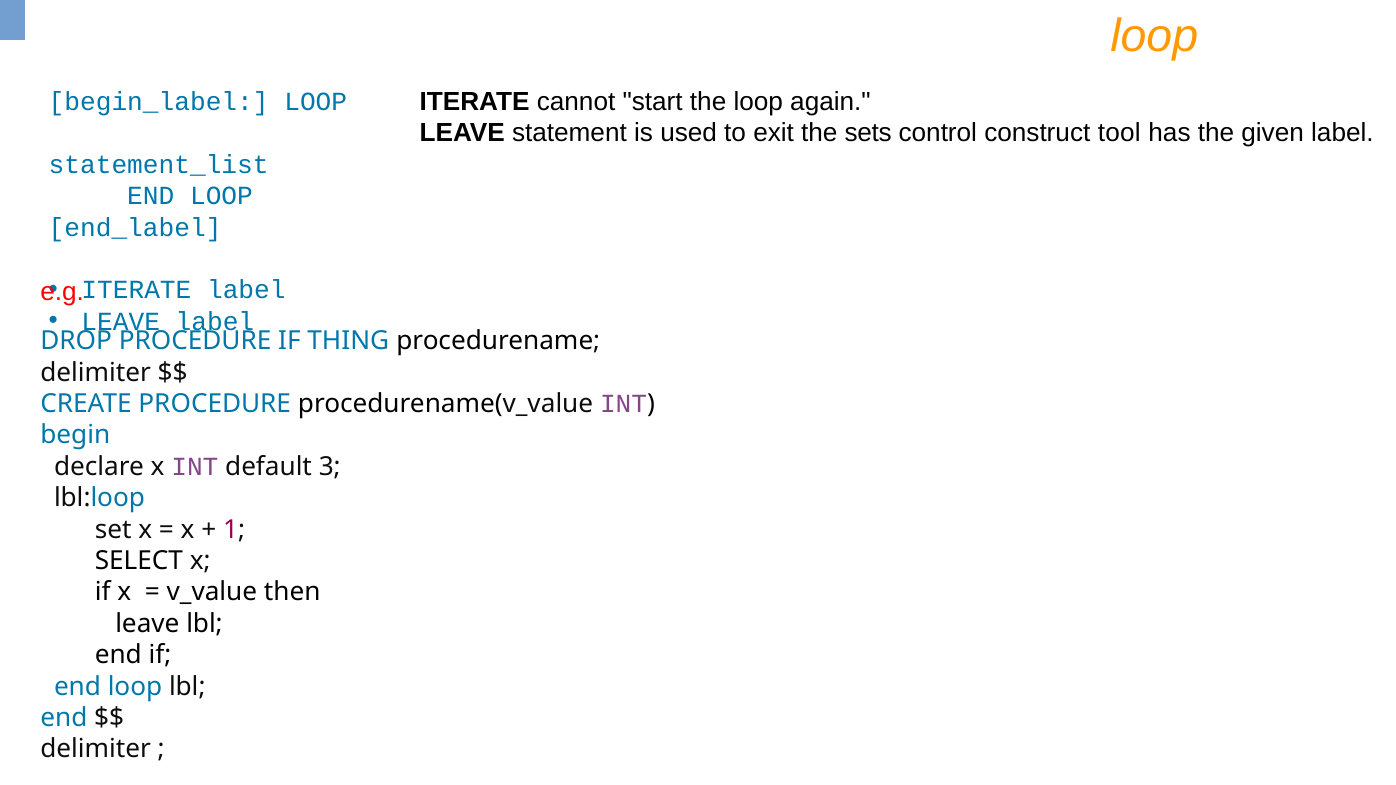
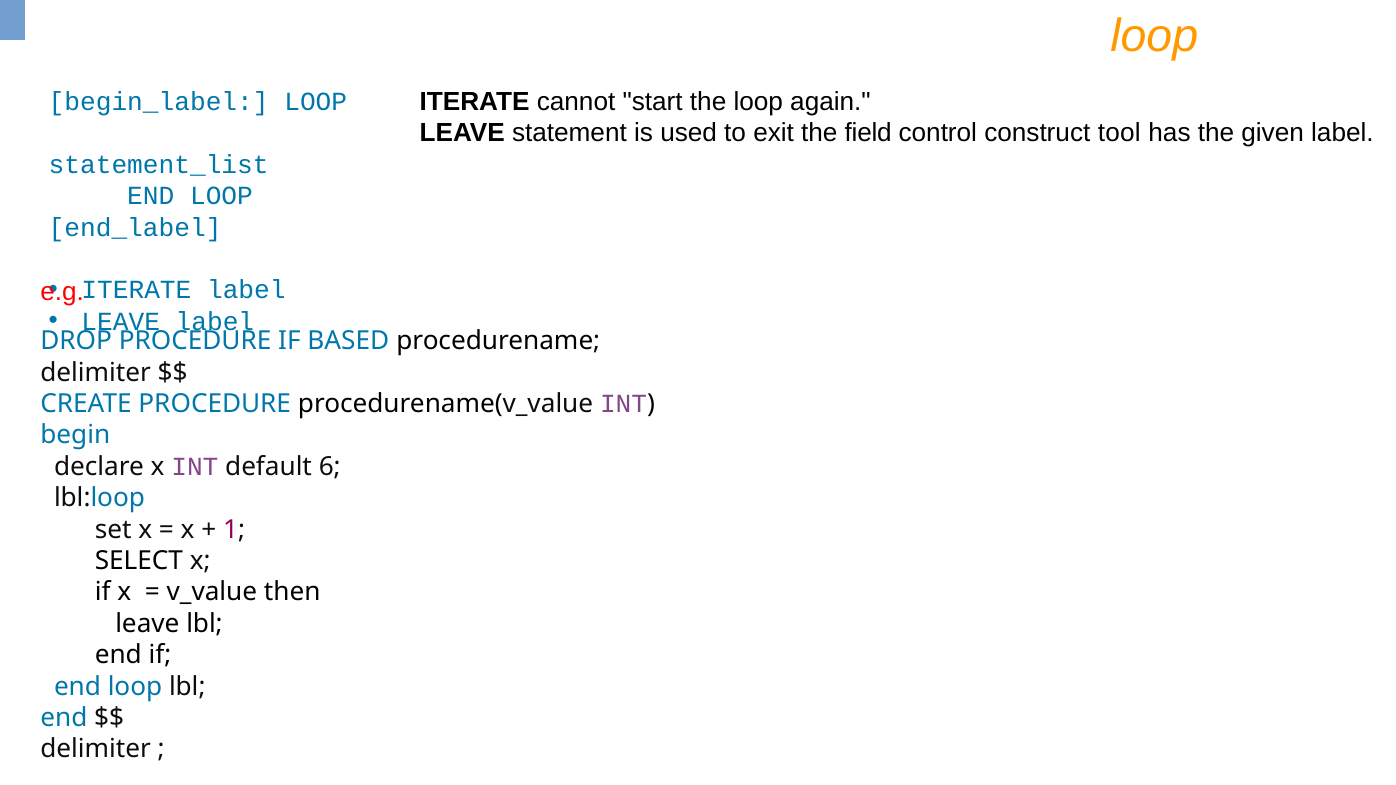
sets: sets -> field (868, 133)
THING: THING -> BASED (348, 341)
3: 3 -> 6 (330, 467)
